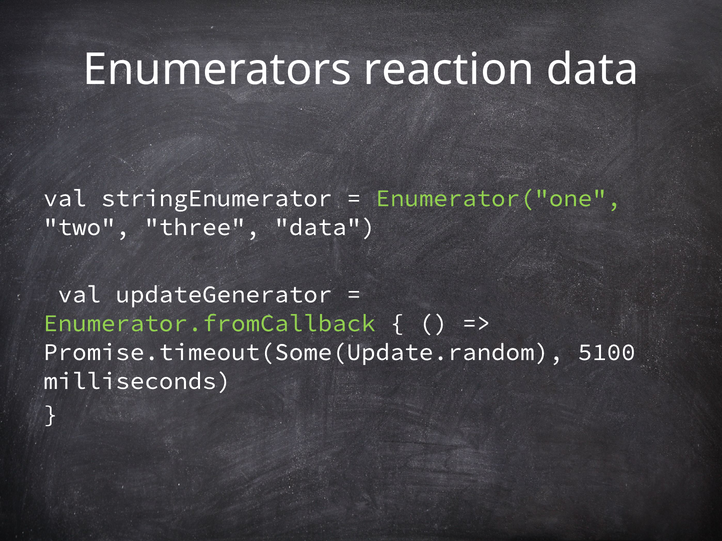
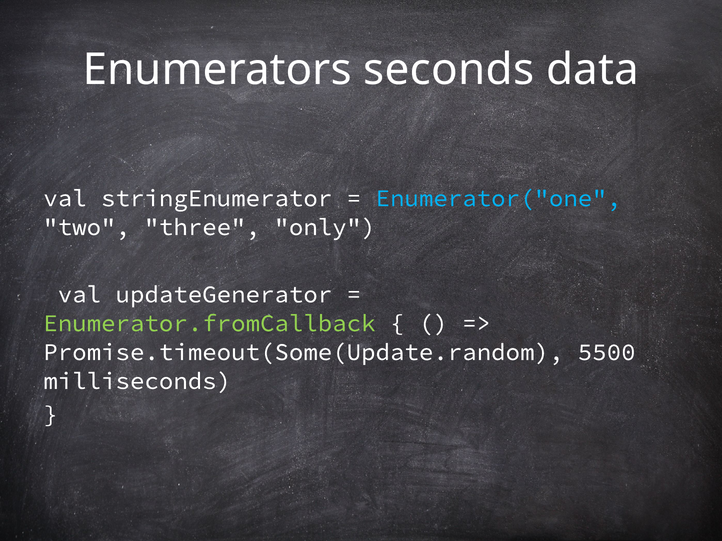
reaction: reaction -> seconds (449, 70)
Enumerator("one colour: light green -> light blue (498, 198)
three data: data -> only (325, 227)
5100: 5100 -> 5500 (607, 352)
